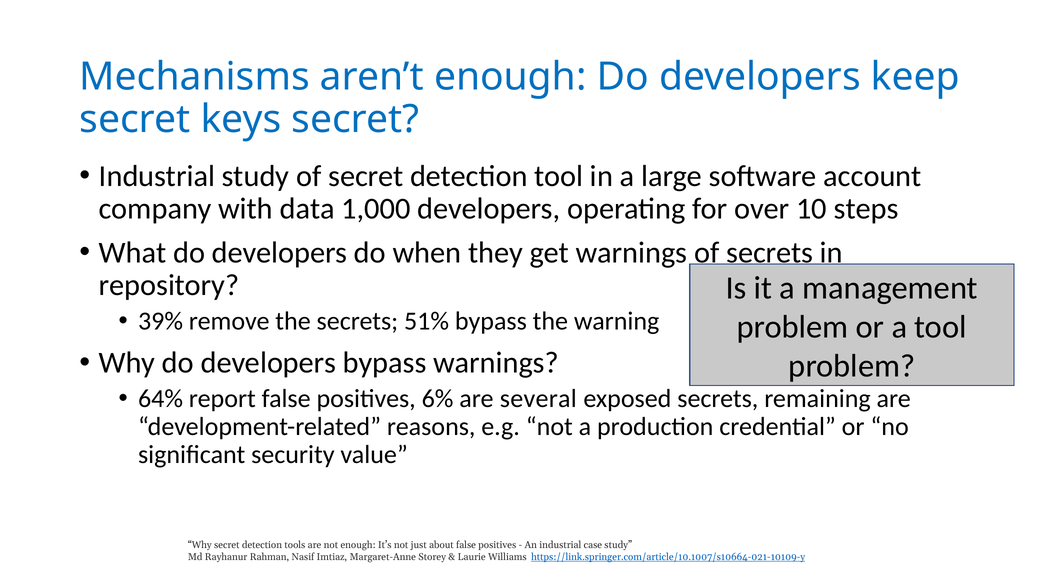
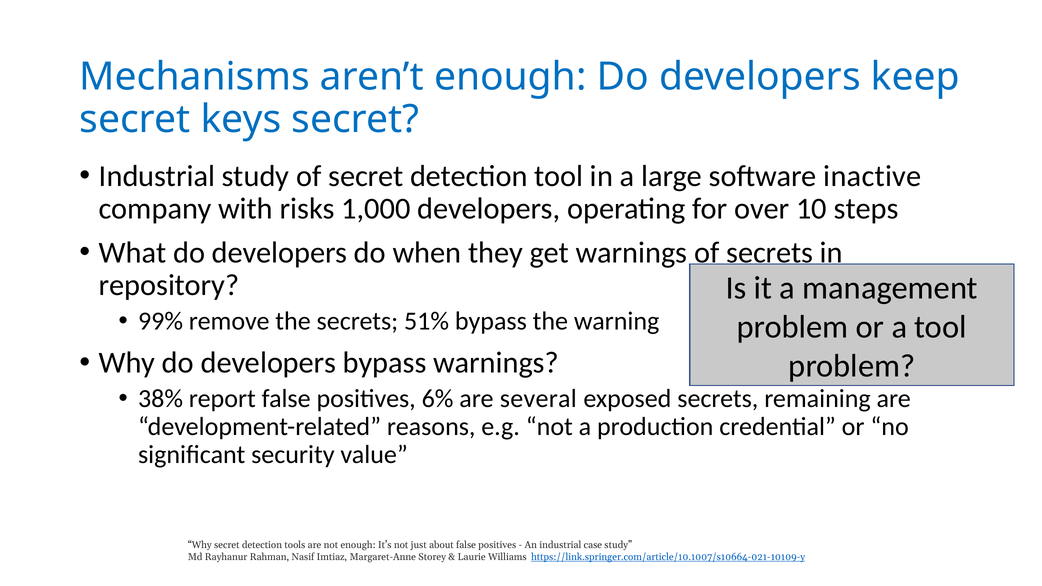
account: account -> inactive (872, 176)
data: data -> risks (307, 209)
39%: 39% -> 99% (161, 321)
64%: 64% -> 38% (161, 399)
